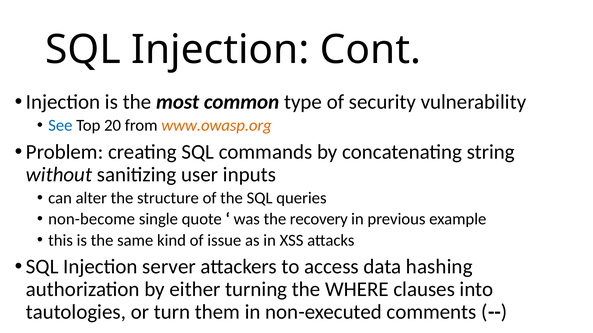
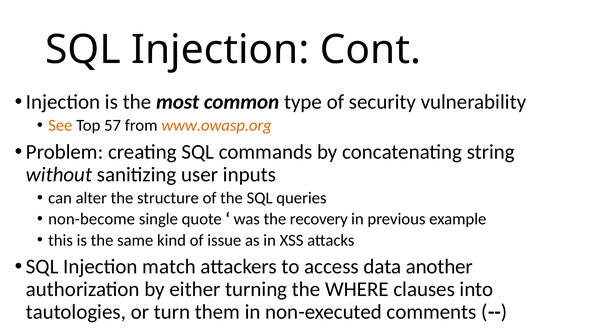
See colour: blue -> orange (60, 126)
20: 20 -> 57 (113, 126)
server: server -> match (169, 267)
hashing: hashing -> another (439, 267)
